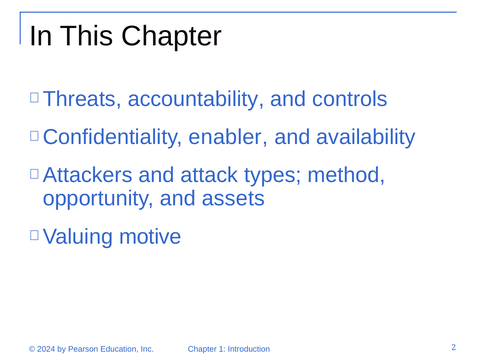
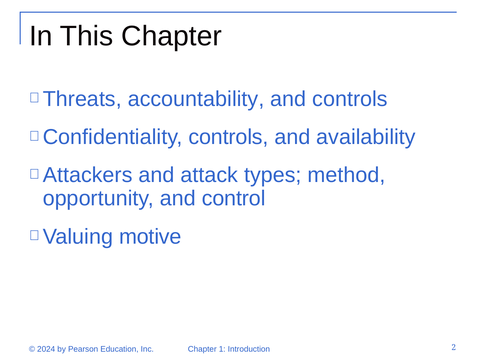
Confidentiality enabler: enabler -> controls (229, 137)
assets: assets -> control (234, 198)
